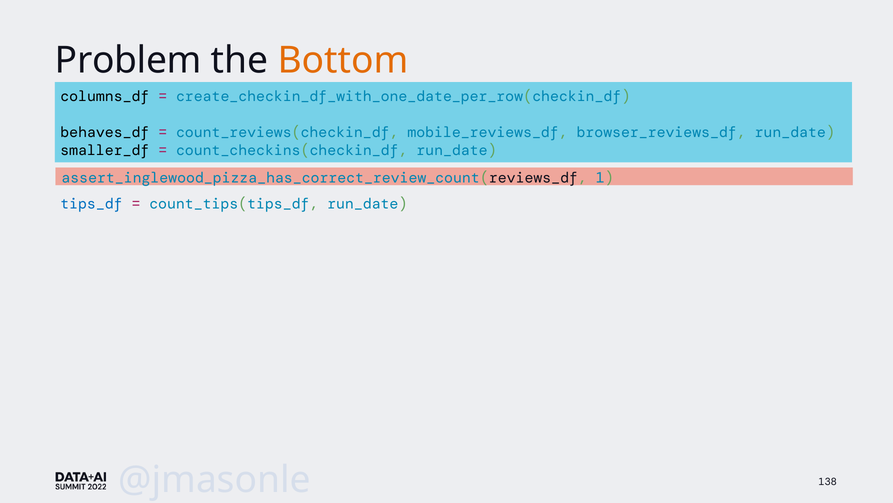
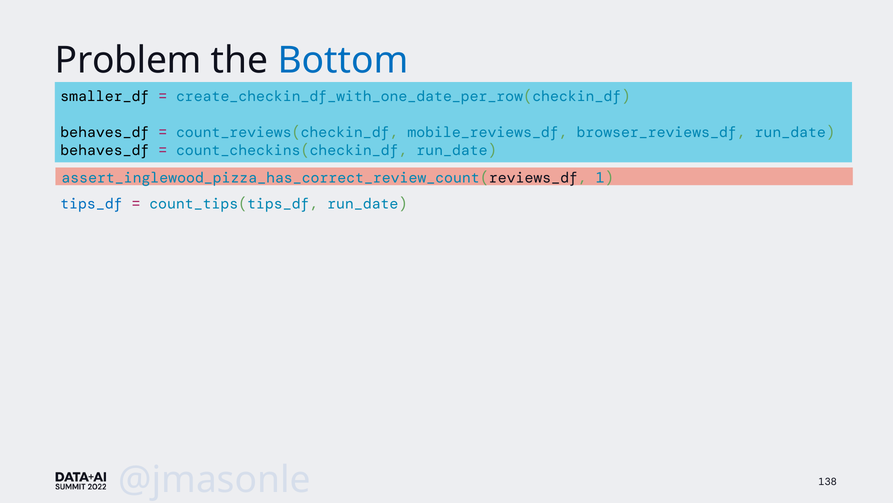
Bottom colour: orange -> blue (343, 60)
columns_df: columns_df -> smaller_df (105, 96)
smaller_df: smaller_df -> behaves_df (105, 150)
